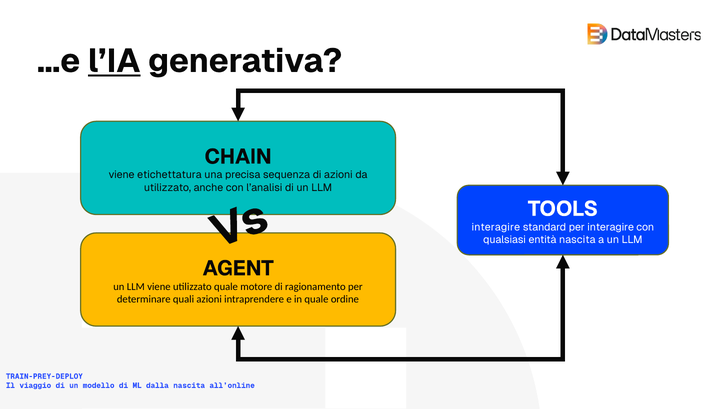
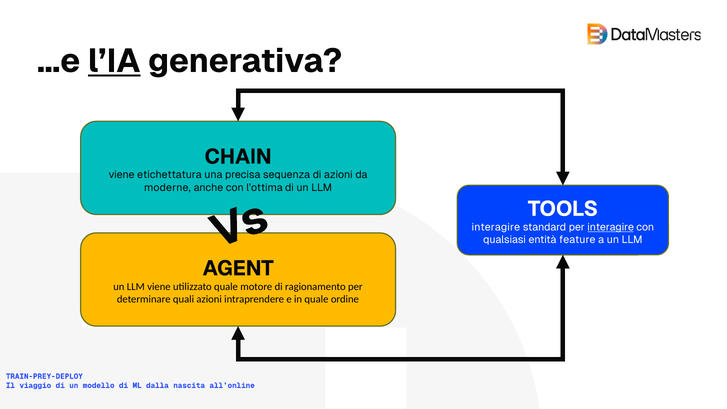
utilizzato: utilizzato -> moderne (167, 188)
l’analisi: l’analisi -> l’ottima (264, 188)
interagire underline: none -> present (611, 227)
entità nascita: nascita -> feature (577, 240)
